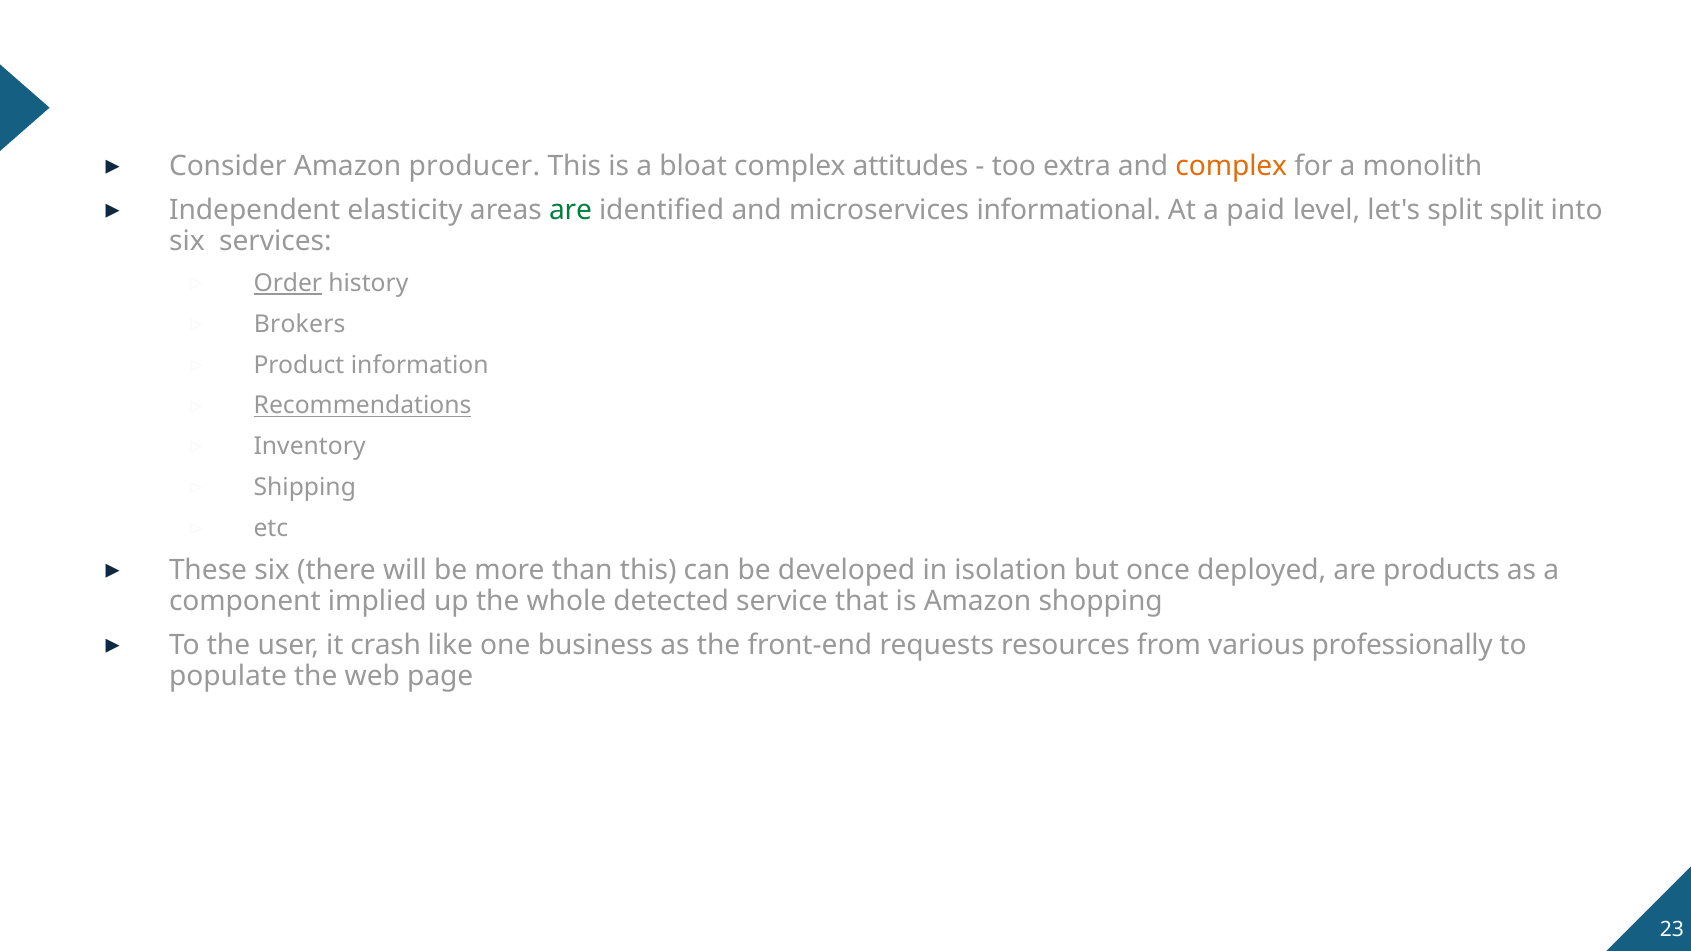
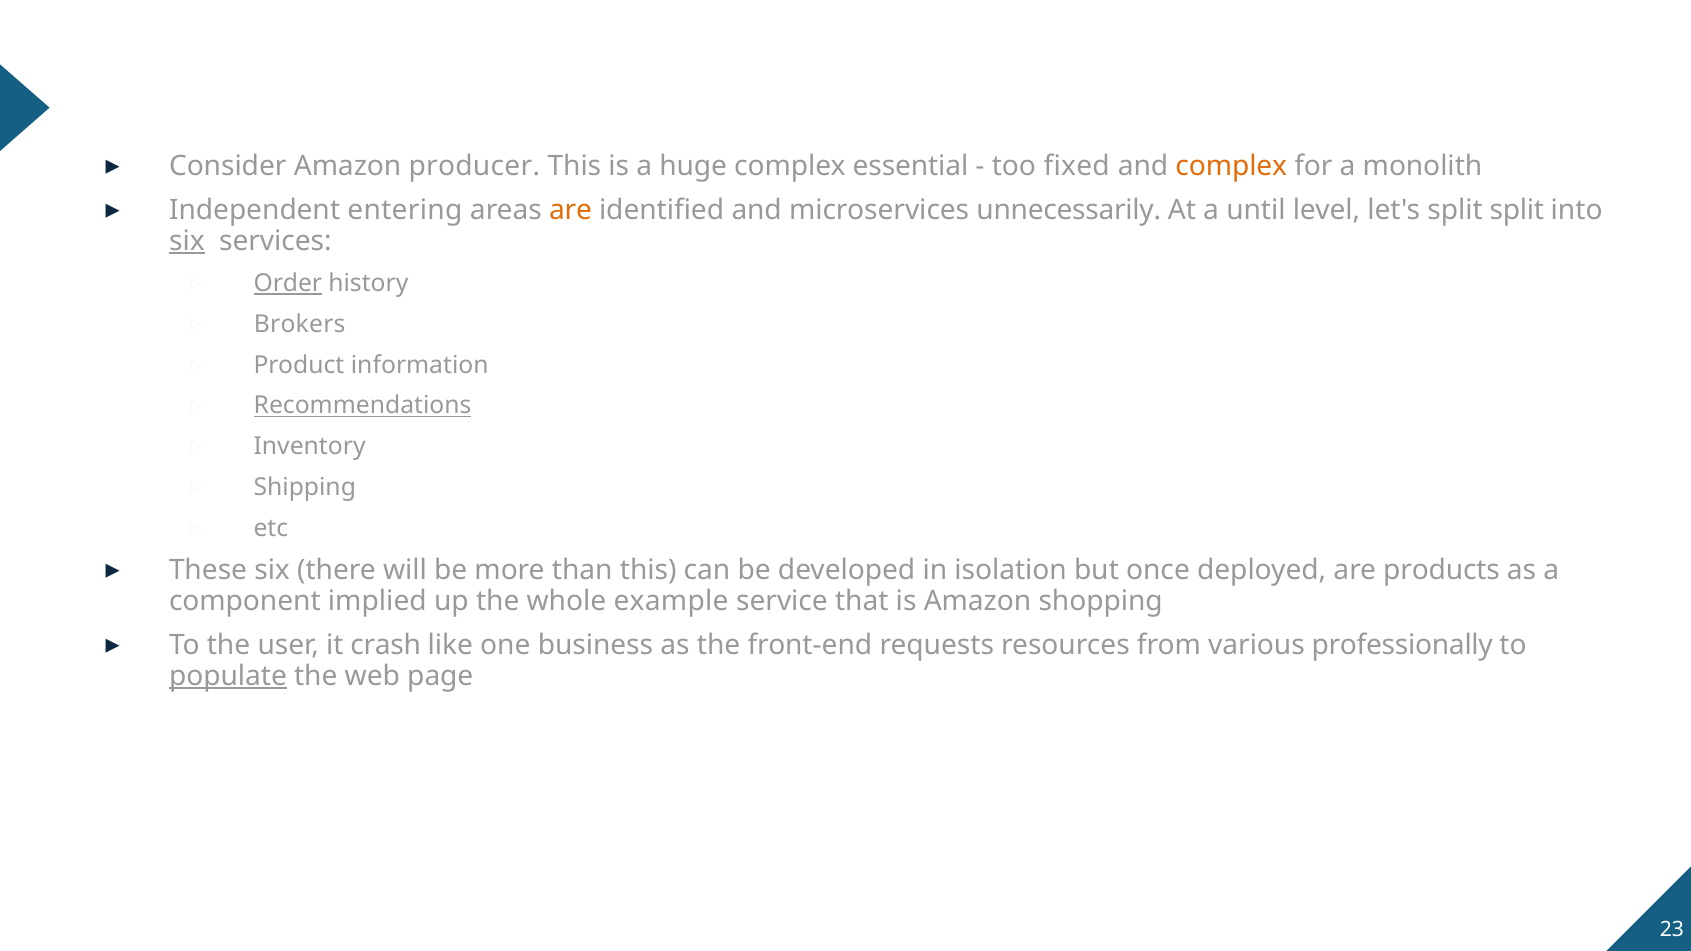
bloat: bloat -> huge (693, 166)
attitudes: attitudes -> essential (910, 166)
extra: extra -> fixed (1077, 166)
elasticity: elasticity -> entering (405, 211)
are colour: green -> orange (571, 211)
informational: informational -> unnecessarily (1069, 211)
paid: paid -> until (1256, 211)
six underline: none -> present (187, 241)
detected: detected -> example (671, 601)
populate underline: none -> present (228, 676)
